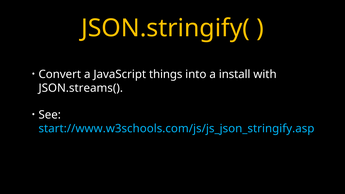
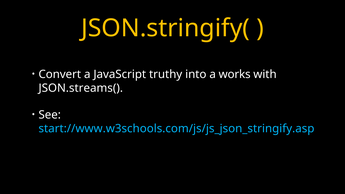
things: things -> truthy (166, 74)
install: install -> works (235, 74)
